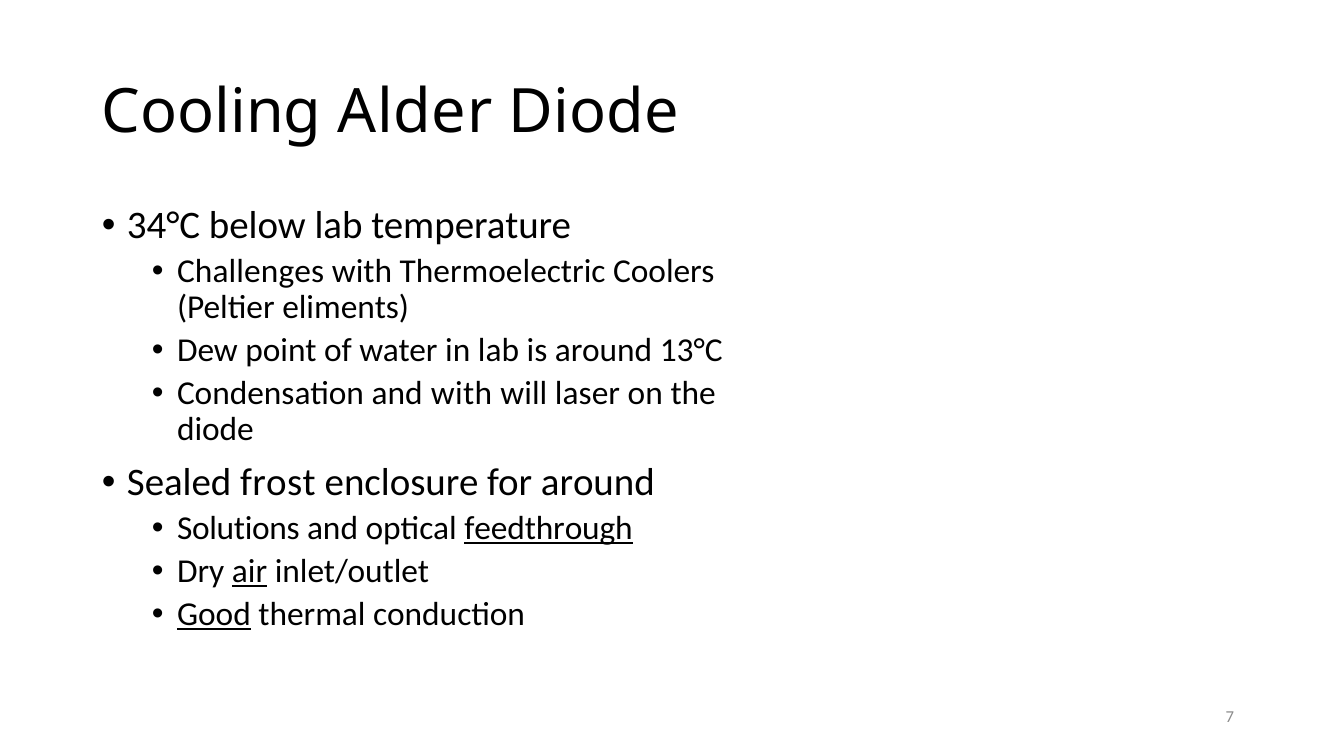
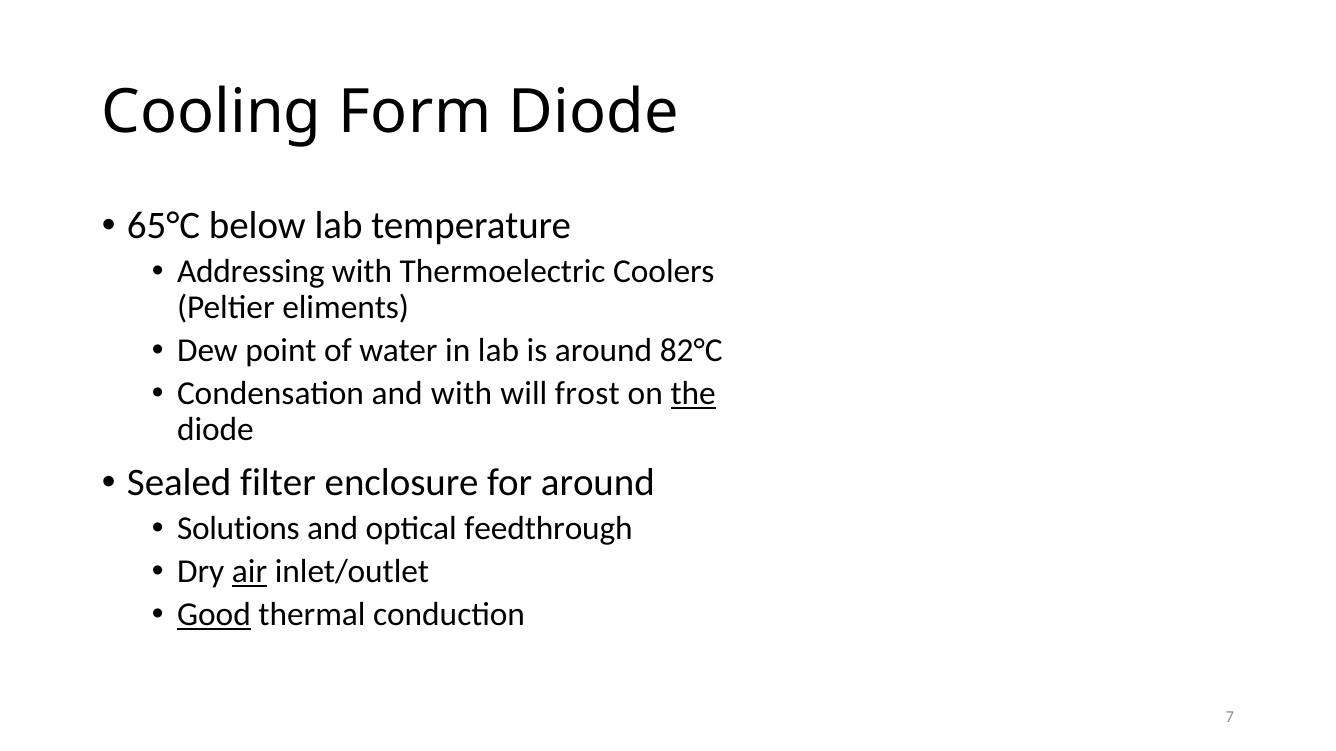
Alder: Alder -> Form (415, 112)
34°C: 34°C -> 65°C (164, 226)
Challenges: Challenges -> Addressing (251, 272)
13°C: 13°C -> 82°C (691, 351)
laser: laser -> frost (587, 394)
the underline: none -> present (693, 394)
frost: frost -> filter (278, 483)
feedthrough underline: present -> none (549, 529)
